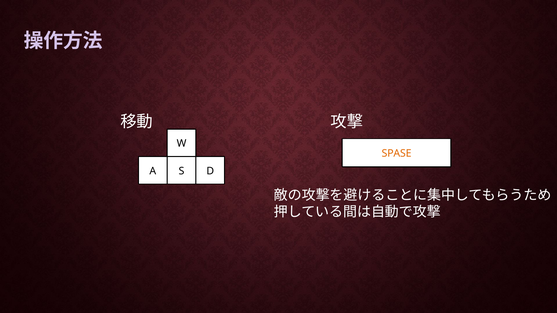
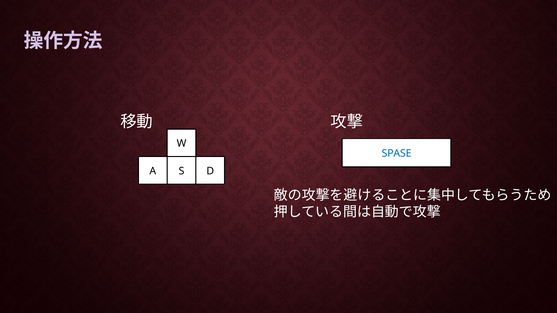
SPASE colour: orange -> blue (397, 154)
